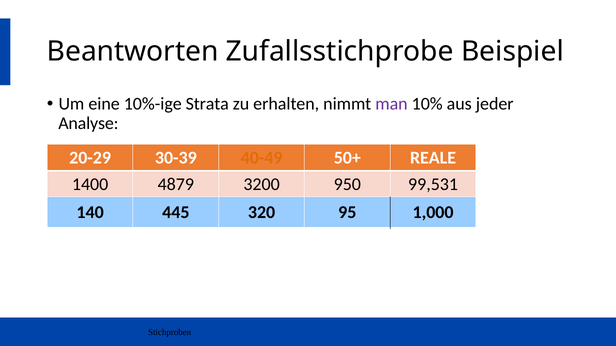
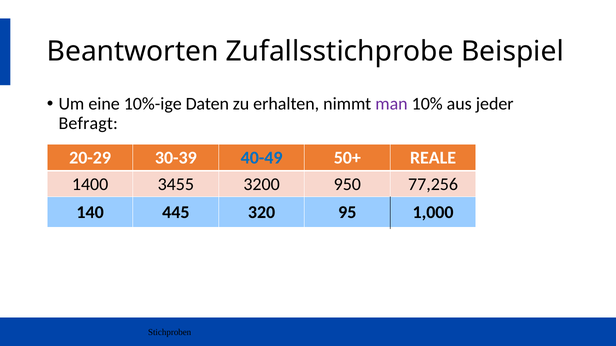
Strata: Strata -> Daten (207, 104)
Analyse: Analyse -> Befragt (88, 124)
40-49 colour: orange -> blue (262, 158)
4879: 4879 -> 3455 (176, 185)
99,531: 99,531 -> 77,256 (433, 185)
